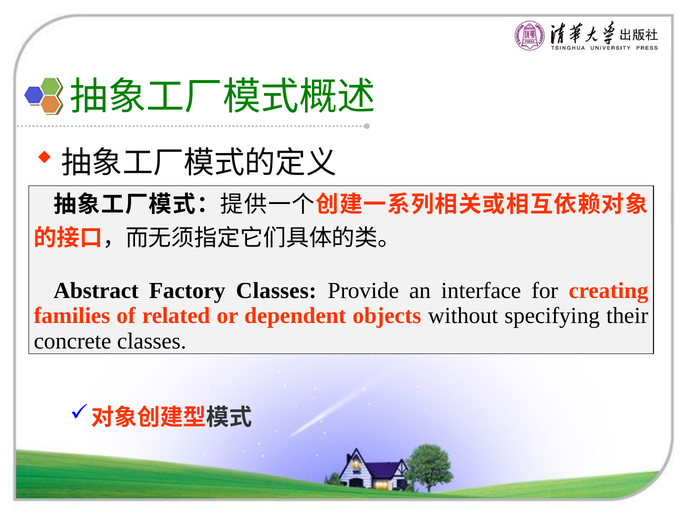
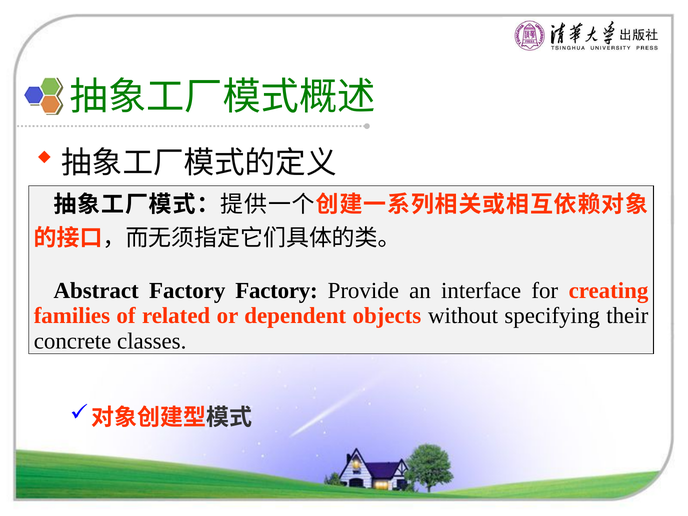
Factory Classes: Classes -> Factory (276, 290)
